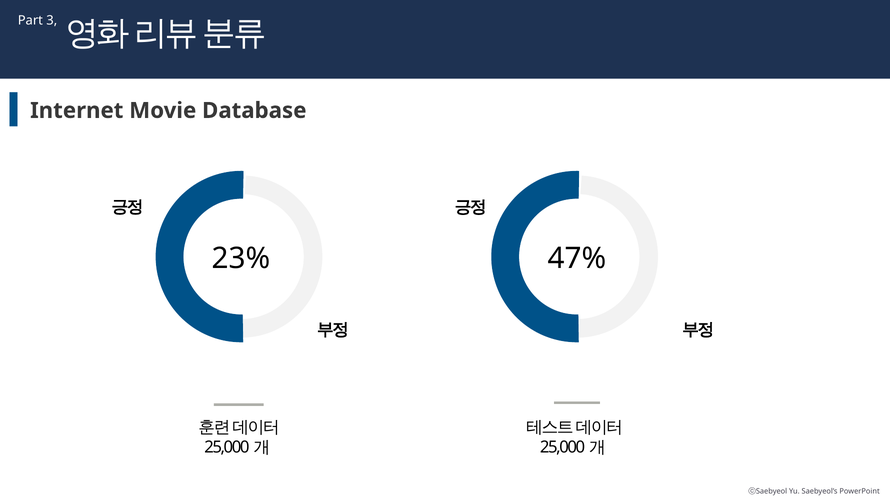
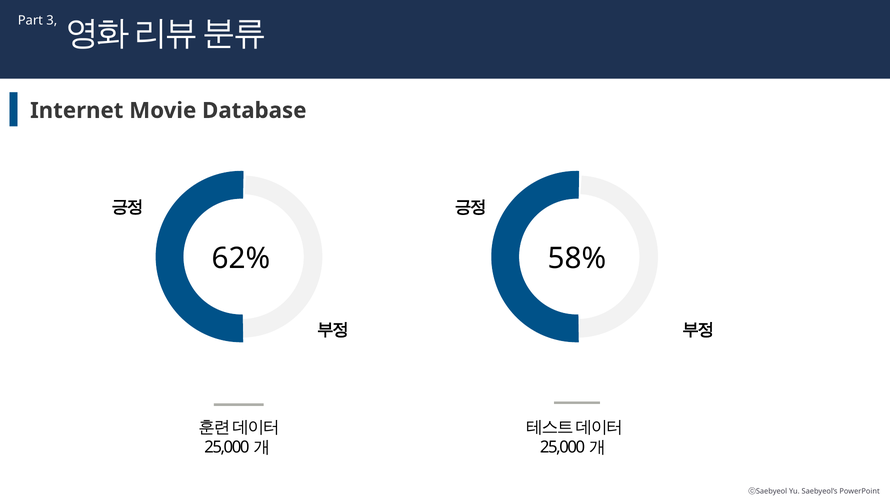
23%: 23% -> 62% (241, 258)
47%: 47% -> 58% (577, 258)
